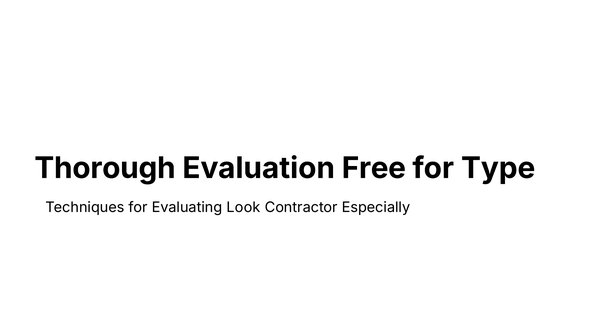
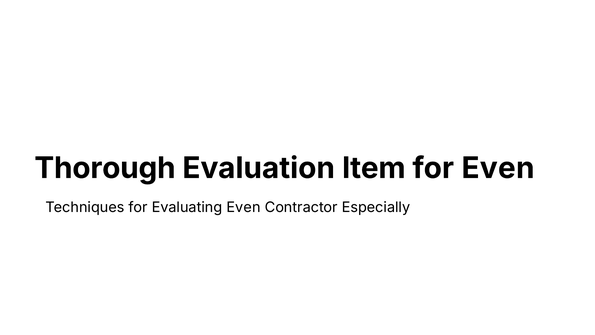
Free: Free -> Item (374, 168)
for Type: Type -> Even (498, 168)
Evaluating Look: Look -> Even (244, 207)
